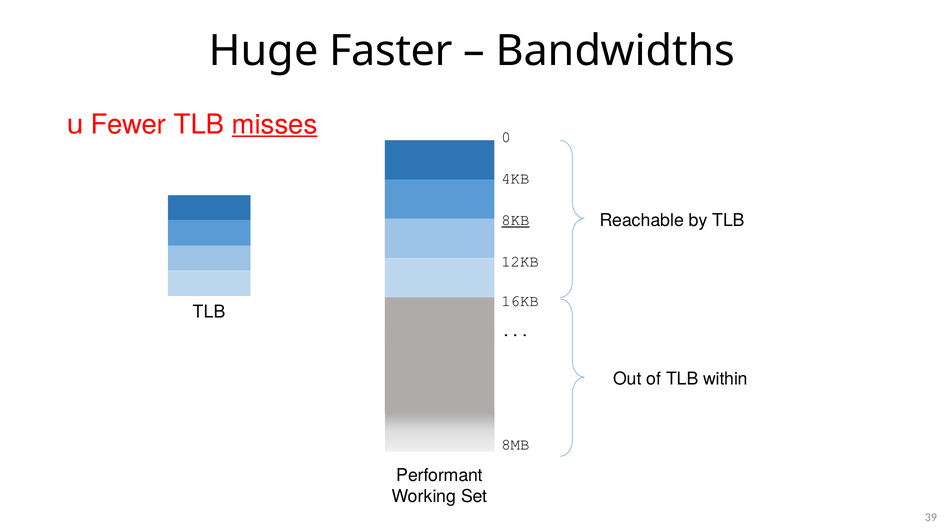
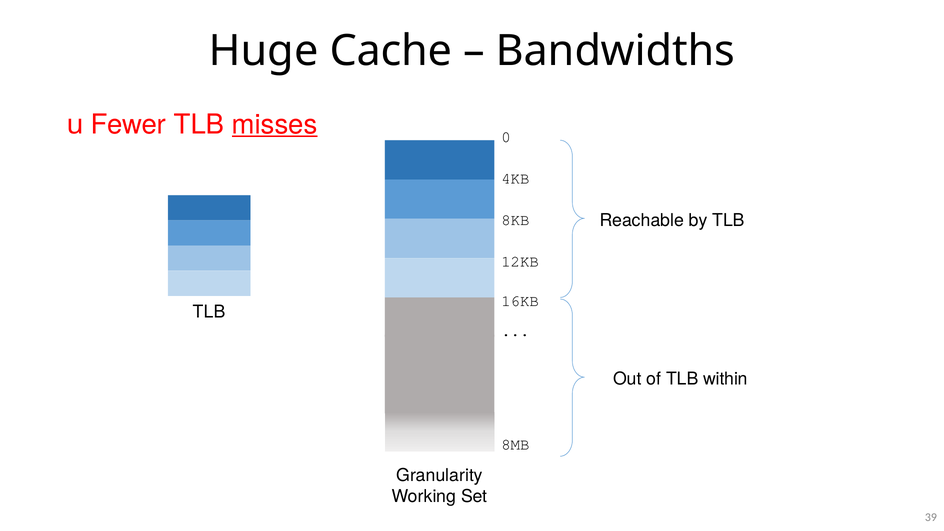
Faster: Faster -> Cache (391, 51)
8KB underline: present -> none (515, 220)
Performant: Performant -> Granularity (440, 475)
